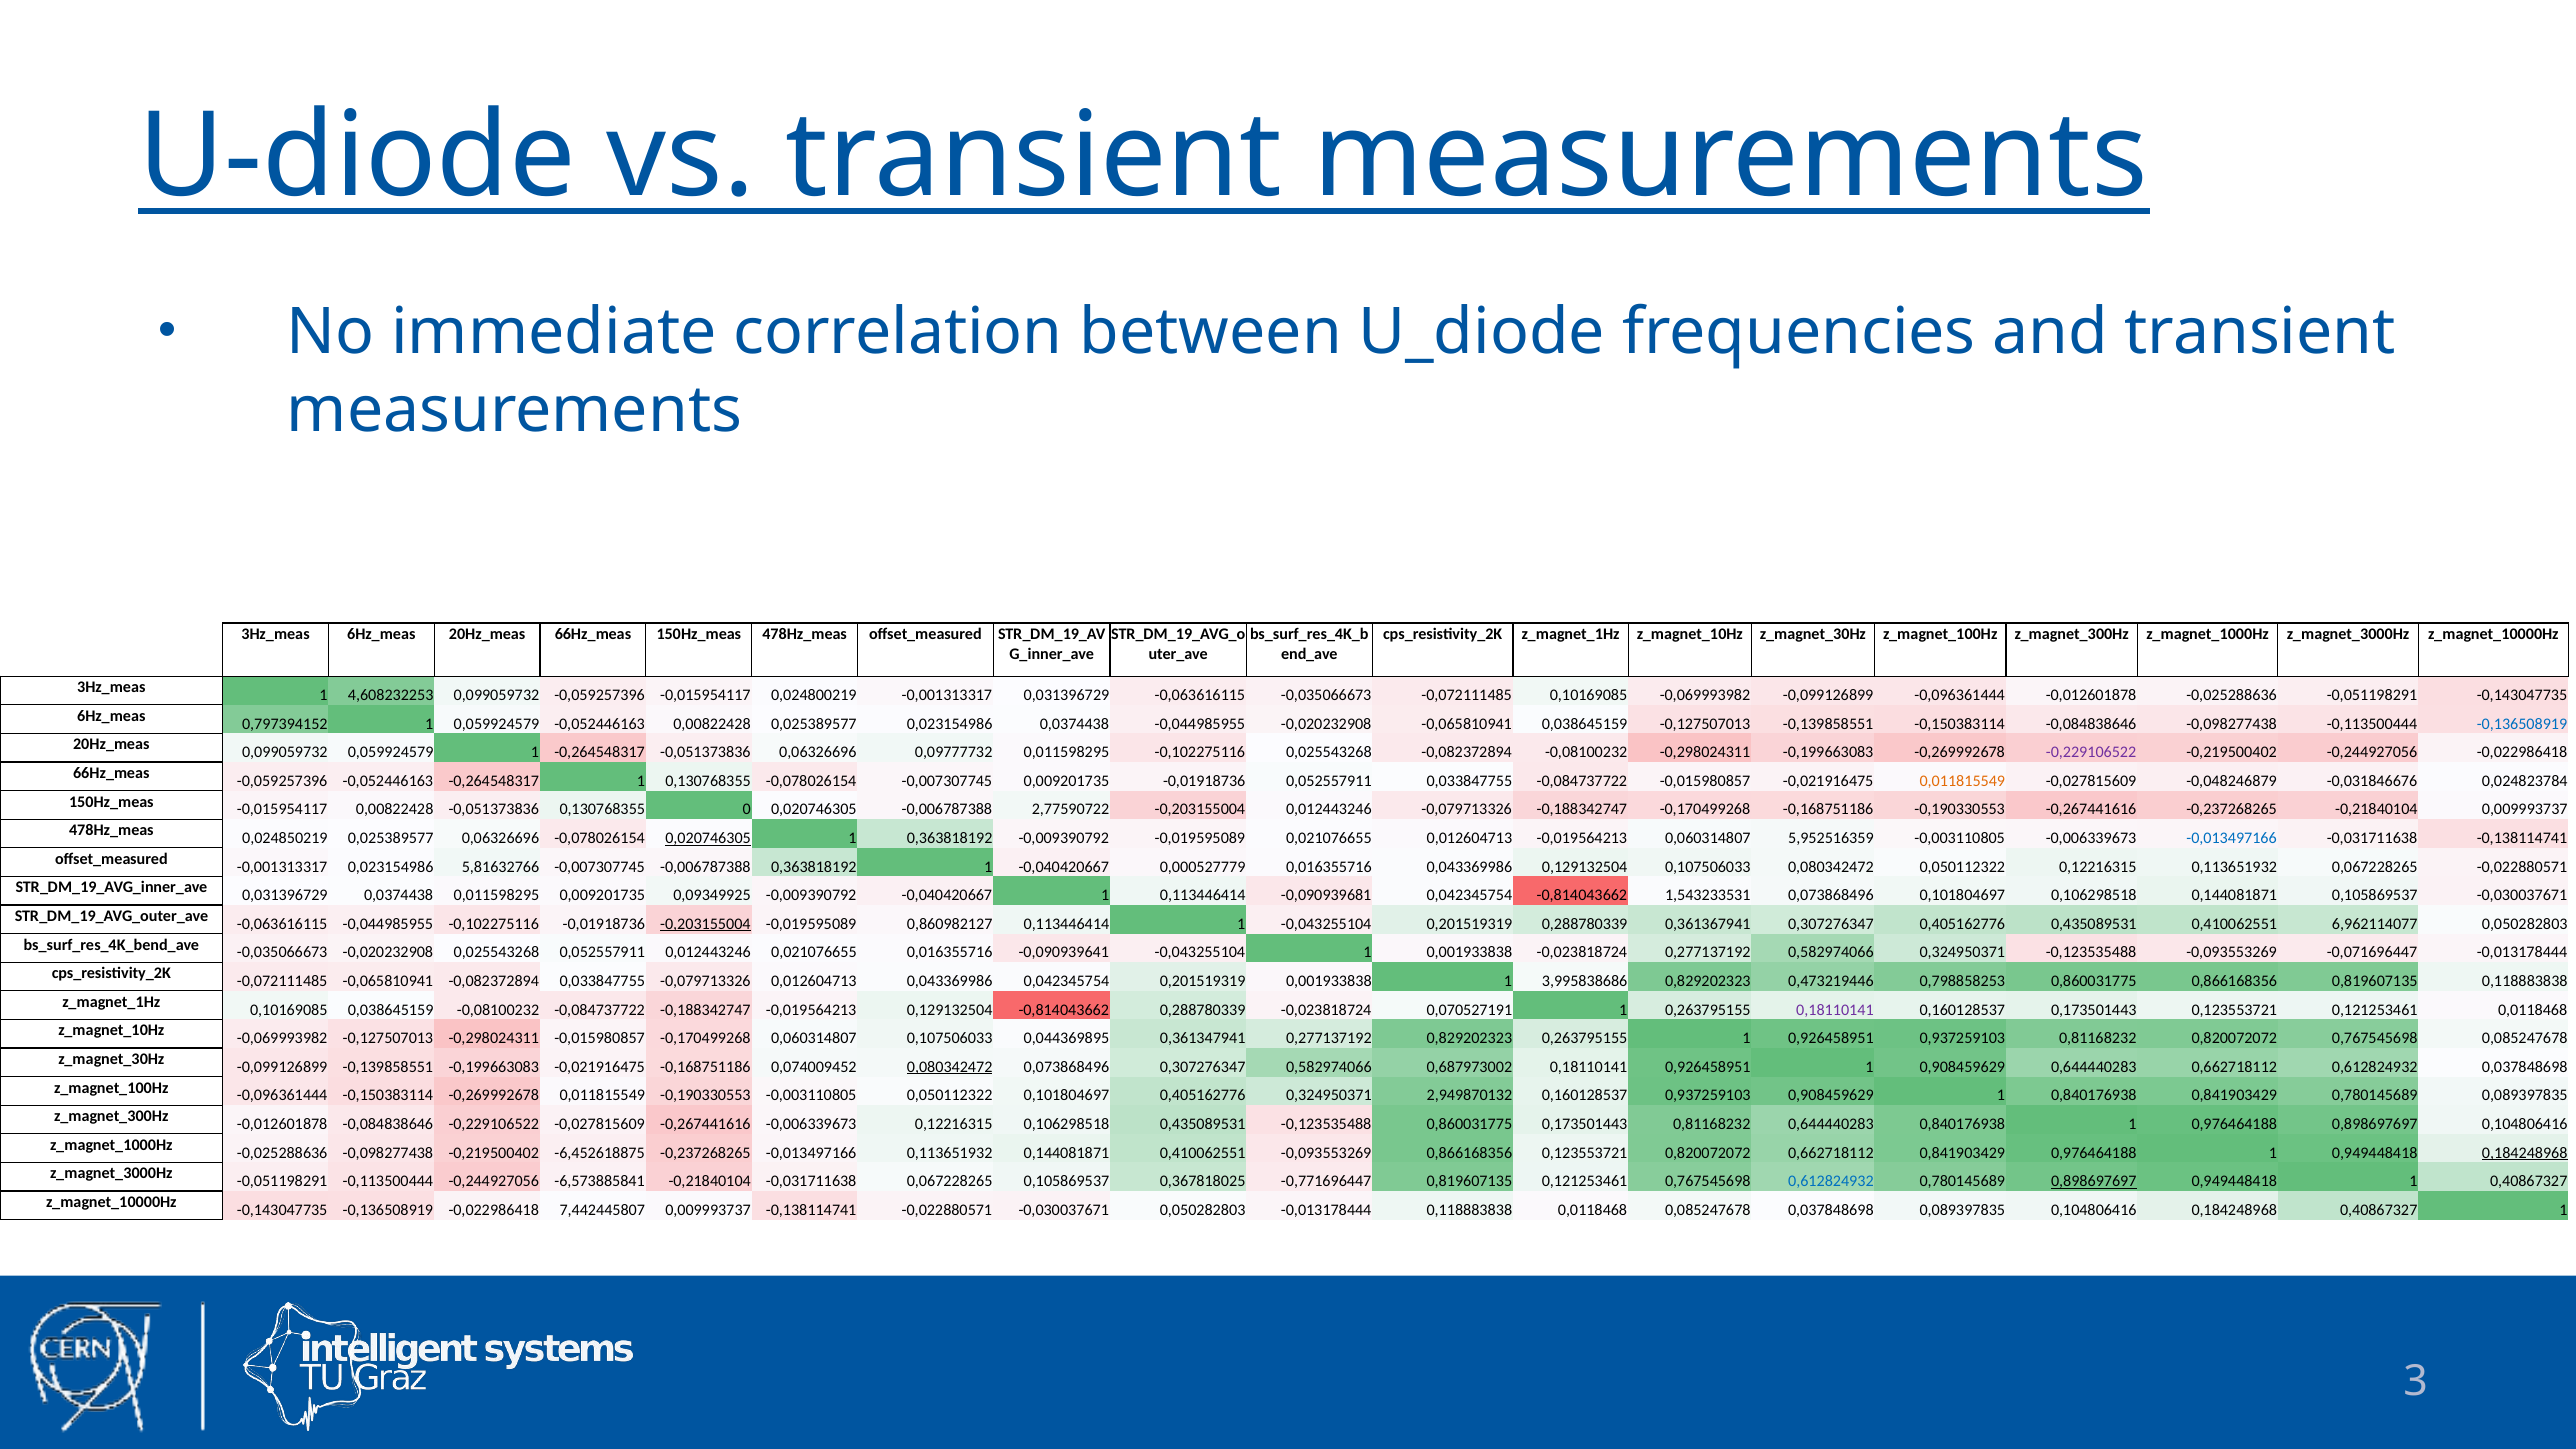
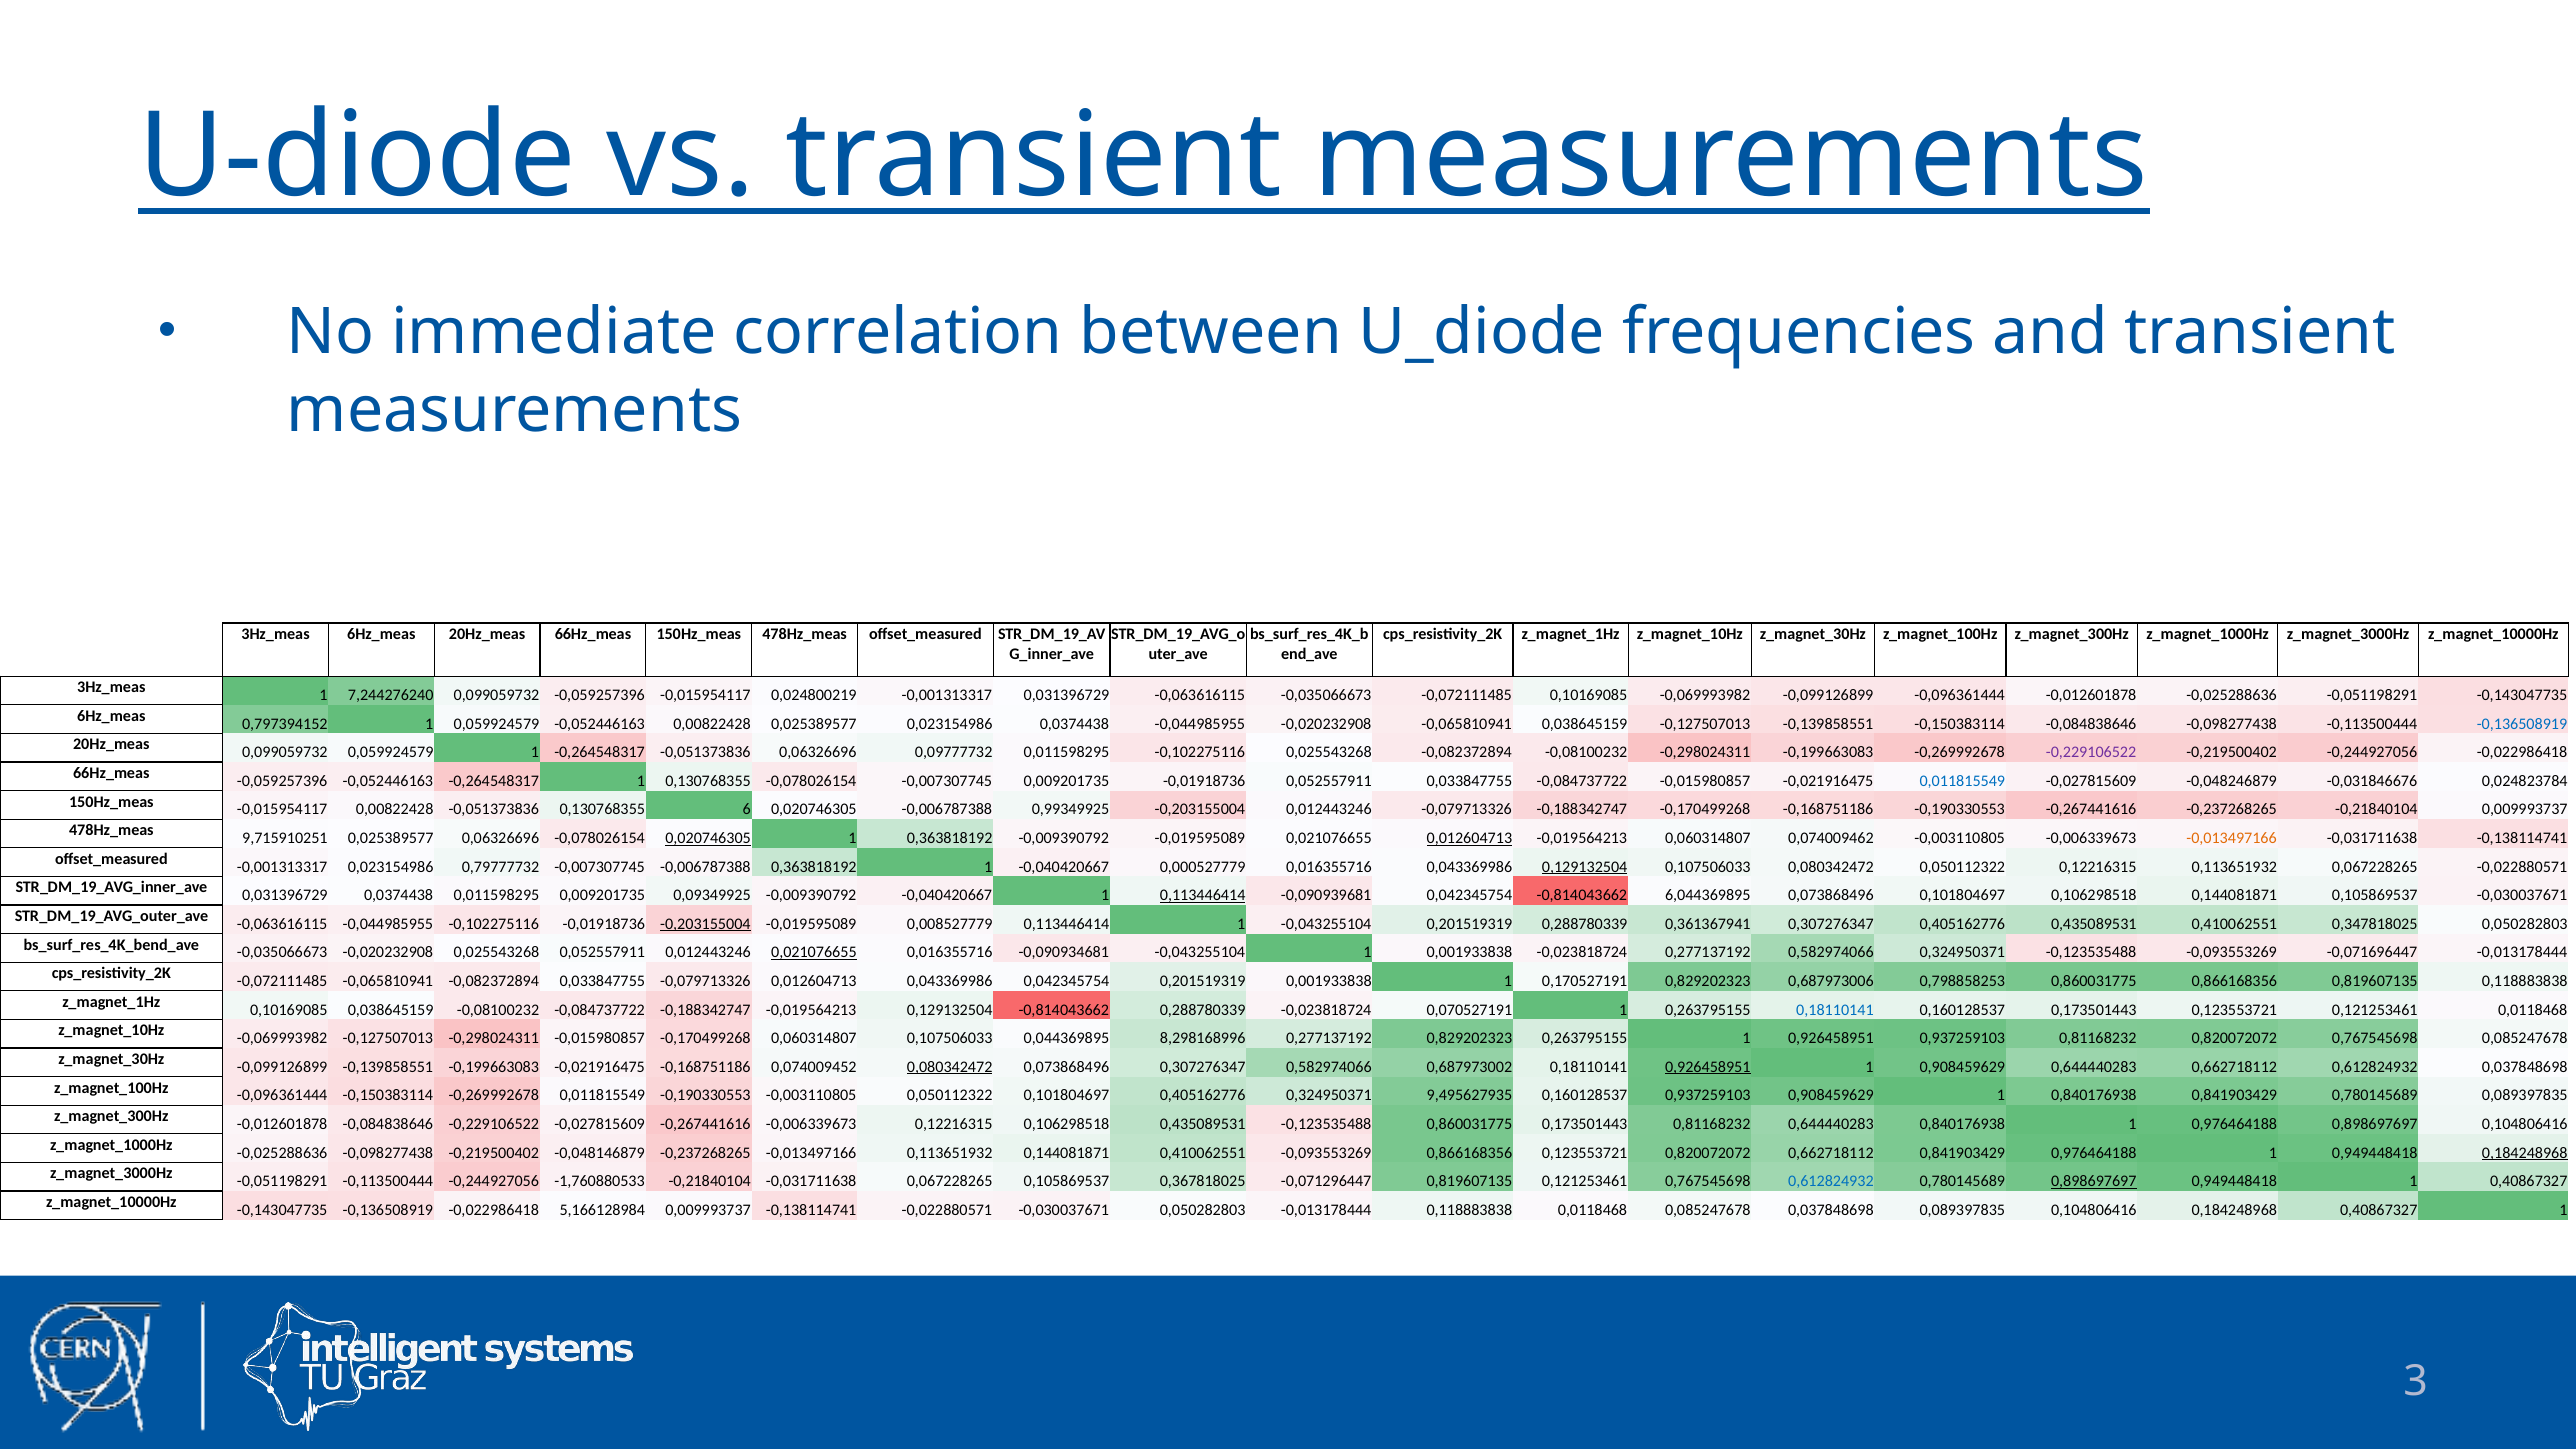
4,608232253: 4,608232253 -> 7,244276240 (391, 695)
0,011815549 colour: orange -> blue (1962, 781)
0: 0 -> 6 (747, 810)
2,77590722: 2,77590722 -> 0,99349925 (1071, 810)
0,024850219: 0,024850219 -> 9,715910251 (285, 838)
0,012604713 underline: none -> present (1469, 838)
5,952516359: 5,952516359 -> 0,074009462 (1831, 838)
-0,013497166 colour: blue -> orange (2232, 838)
5,81632766: 5,81632766 -> 0,79777732 (501, 867)
0,129132504 underline: none -> present (1585, 867)
0,113446414 underline: none -> present (1203, 895)
1,543233531: 1,543233531 -> 6,044369895 (1708, 895)
0,860982127: 0,860982127 -> 0,008527779 (950, 924)
6,962114077: 6,962114077 -> 0,347818025 (2375, 924)
0,021076655 underline: none -> present (814, 953)
-0,090939641: -0,090939641 -> -0,090934681 (1064, 953)
3,995838686: 3,995838686 -> 0,170527191 (1585, 981)
0,473219446: 0,473219446 -> 0,687973006 (1831, 981)
0,18110141 colour: purple -> blue (1835, 1010)
0,361347941: 0,361347941 -> 8,298168996 (1203, 1038)
0,926458951 underline: none -> present (1708, 1067)
2,949870132: 2,949870132 -> 9,495627935 (1469, 1096)
-6,452618875: -6,452618875 -> -0,048146879 (600, 1153)
-6,573885841: -6,573885841 -> -1,760880533 (600, 1181)
-0,771696447: -0,771696447 -> -0,071296447 (1326, 1181)
7,442445807: 7,442445807 -> 5,166128984 (602, 1210)
